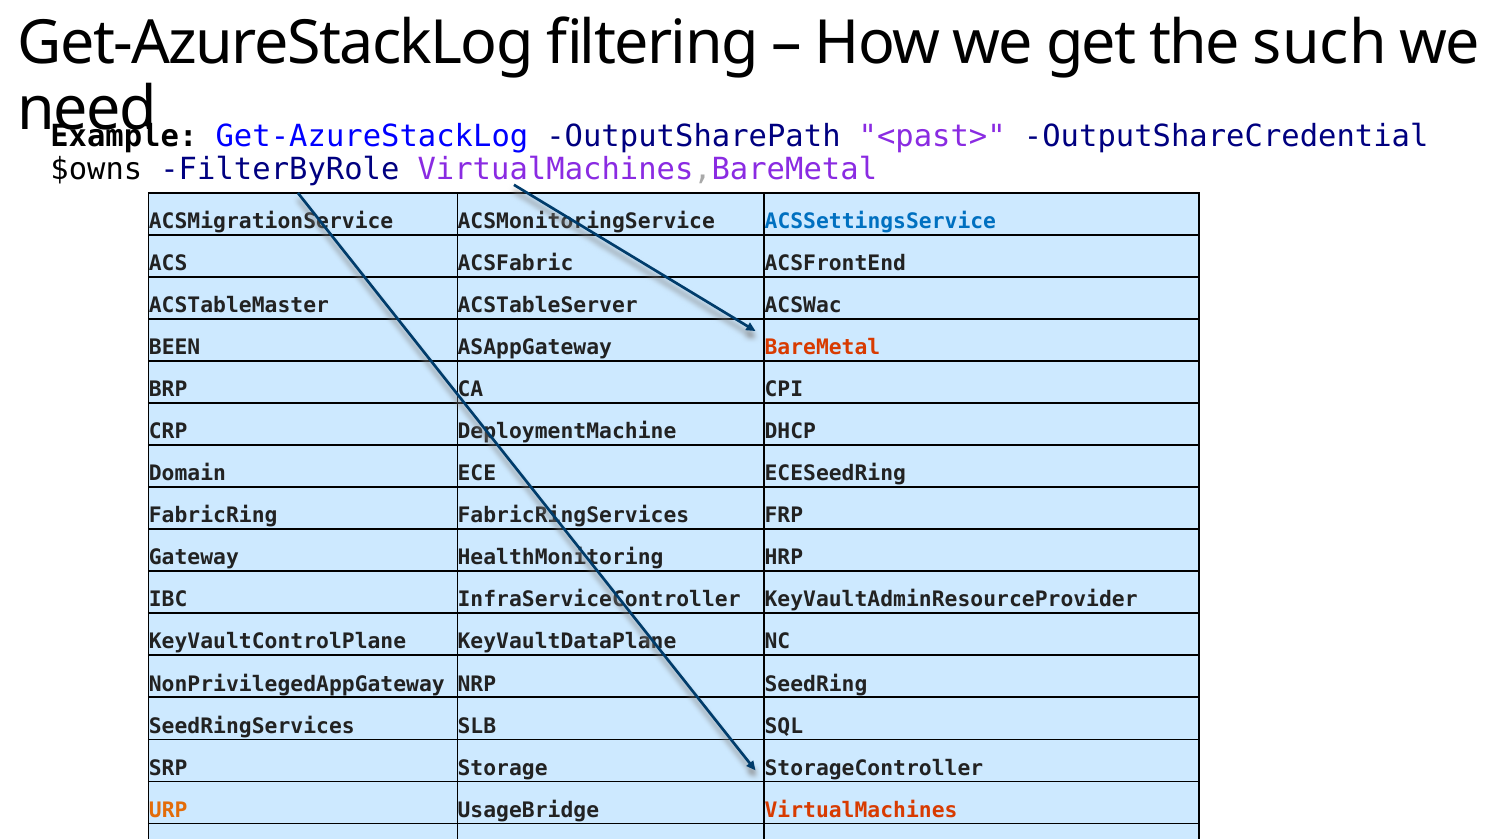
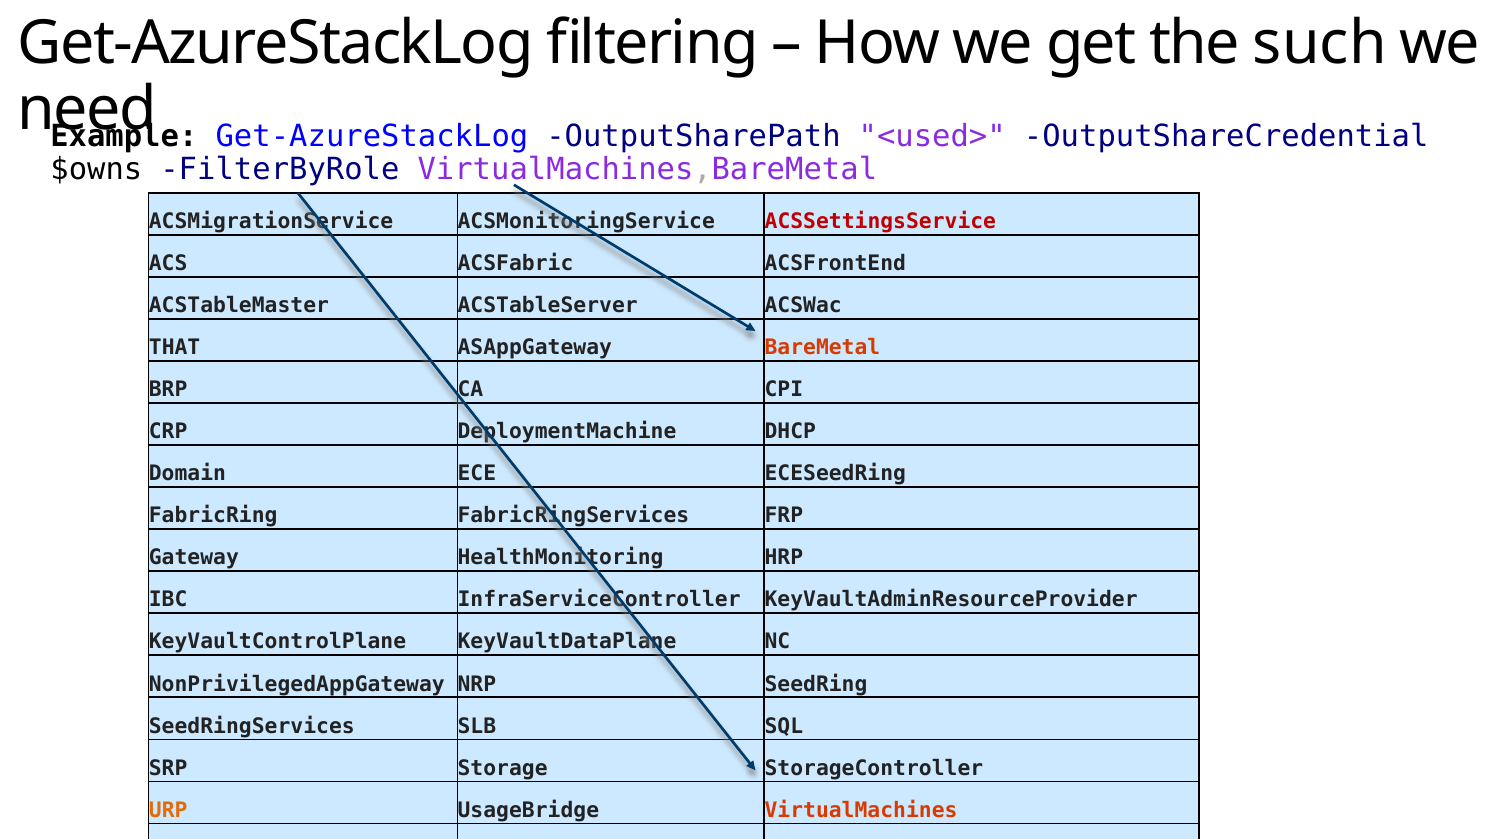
<past>: <past> -> <used> (932, 136)
ACSSettingsService colour: blue -> red (880, 222)
BEEN: BEEN -> THAT (175, 348)
